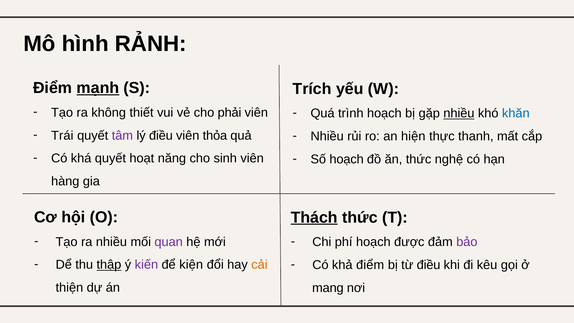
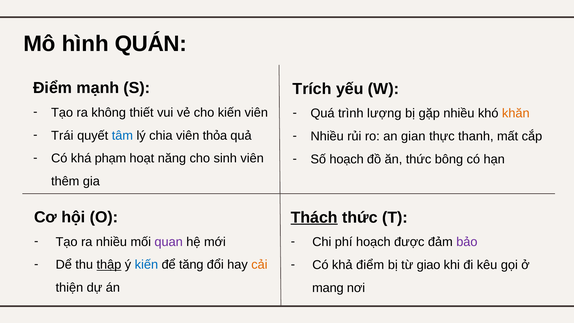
RẢNH: RẢNH -> QUÁN (151, 44)
mạnh underline: present -> none (98, 88)
cho phải: phải -> kiến (229, 112)
trình hoạch: hoạch -> lượng (384, 113)
nhiều underline: present -> none (459, 113)
khăn colour: blue -> orange (516, 113)
tâm colour: purple -> blue (122, 135)
lý điều: điều -> chia (161, 135)
hiện: hiện -> gian (413, 136)
khá quyết: quyết -> phạm (110, 158)
nghệ: nghệ -> bông (449, 159)
hàng: hàng -> thêm (65, 181)
kiến colour: purple -> blue (146, 265)
kiện: kiện -> tăng (191, 265)
từ điều: điều -> giao (429, 265)
